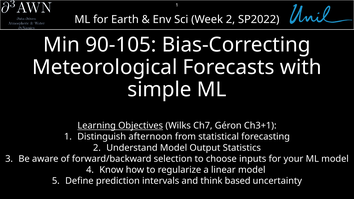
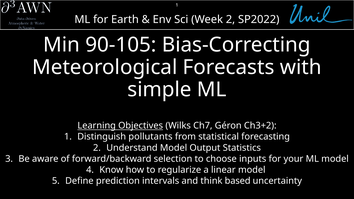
Ch3+1: Ch3+1 -> Ch3+2 (260, 126)
afternoon: afternoon -> pollutants (150, 137)
